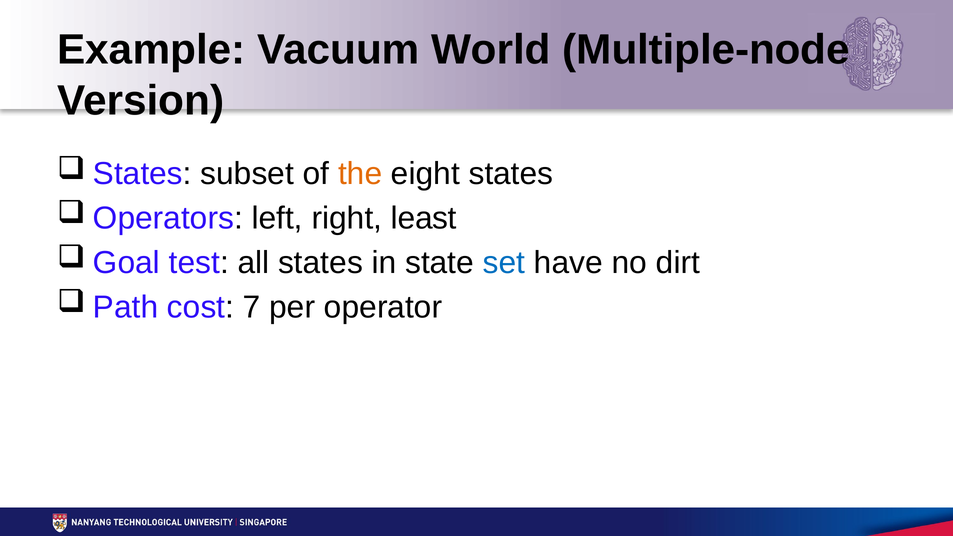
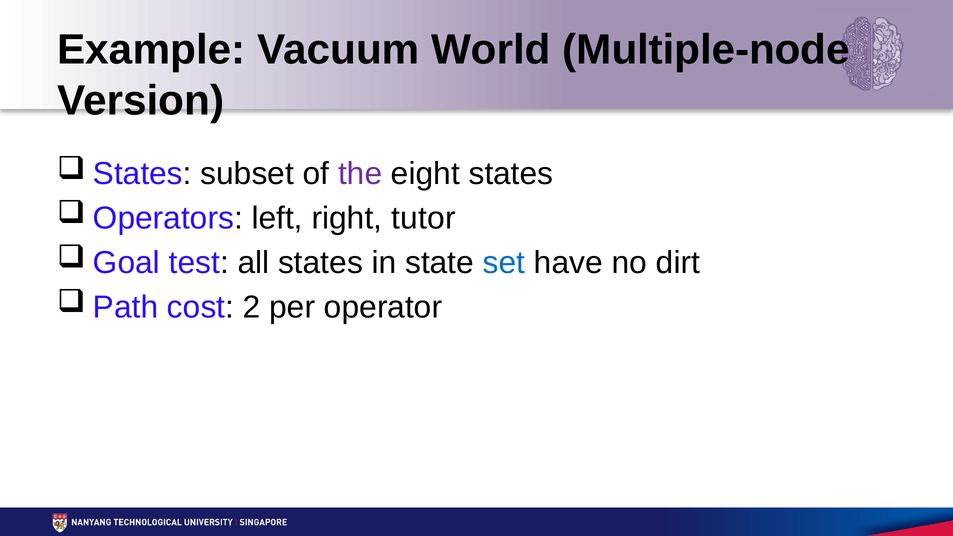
the colour: orange -> purple (360, 174)
least: least -> tutor (424, 218)
7: 7 -> 2 (252, 307)
